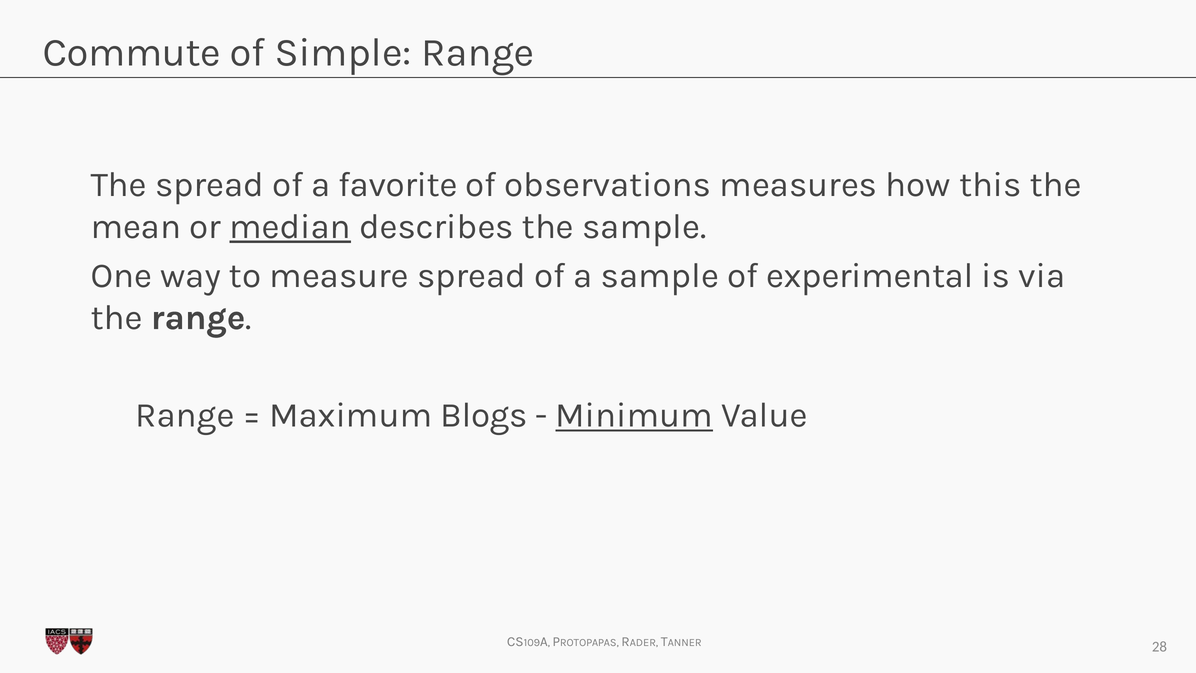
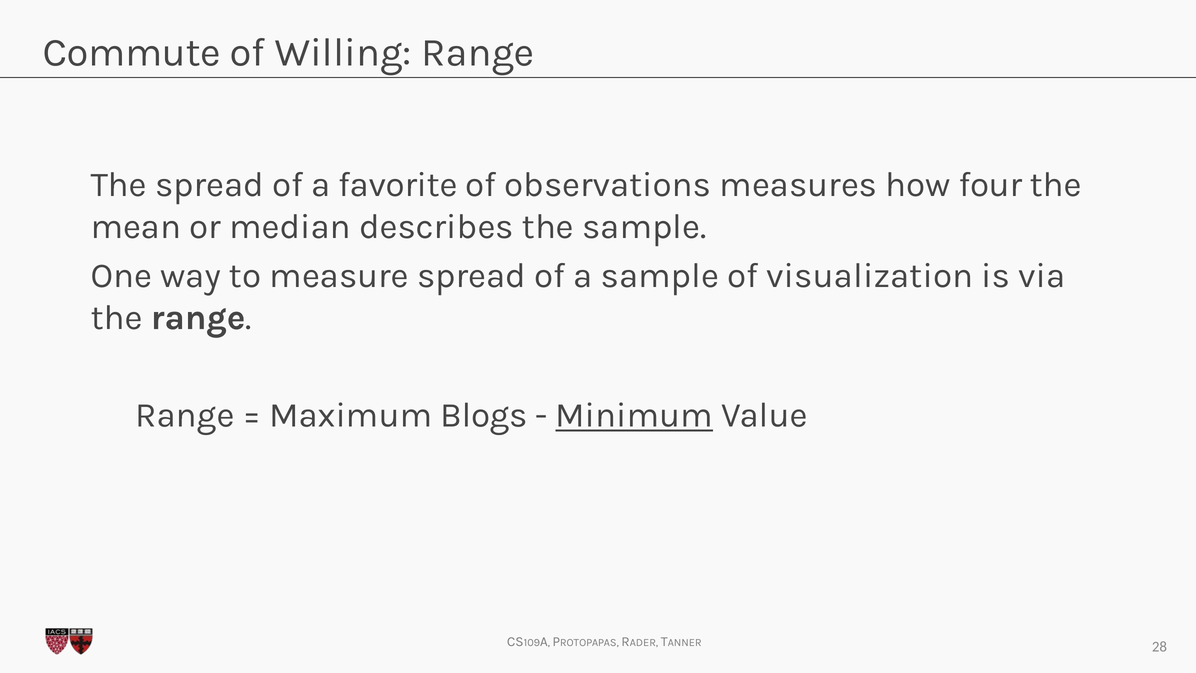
Simple: Simple -> Willing (343, 52)
this: this -> four (990, 185)
median underline: present -> none (290, 227)
experimental: experimental -> visualization (870, 276)
